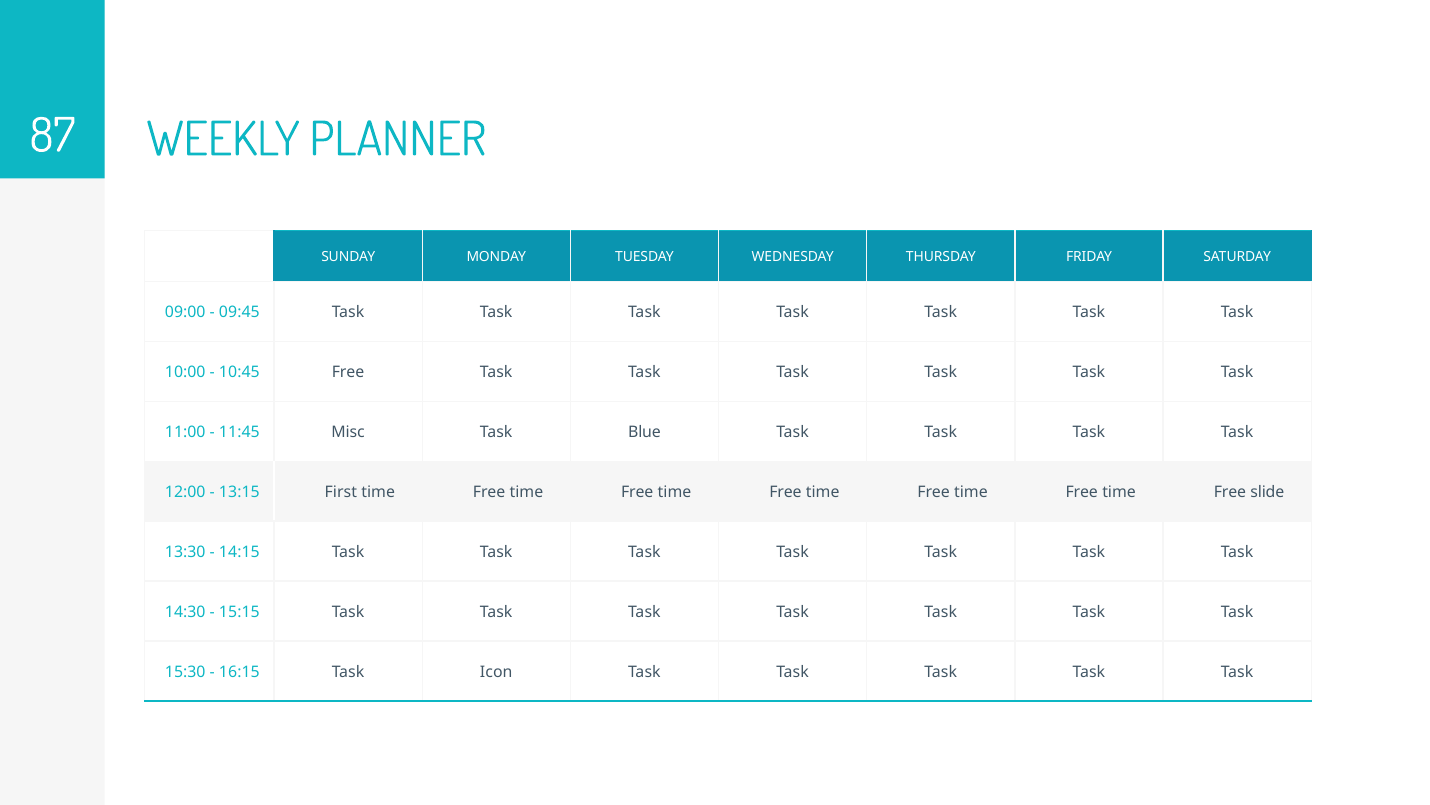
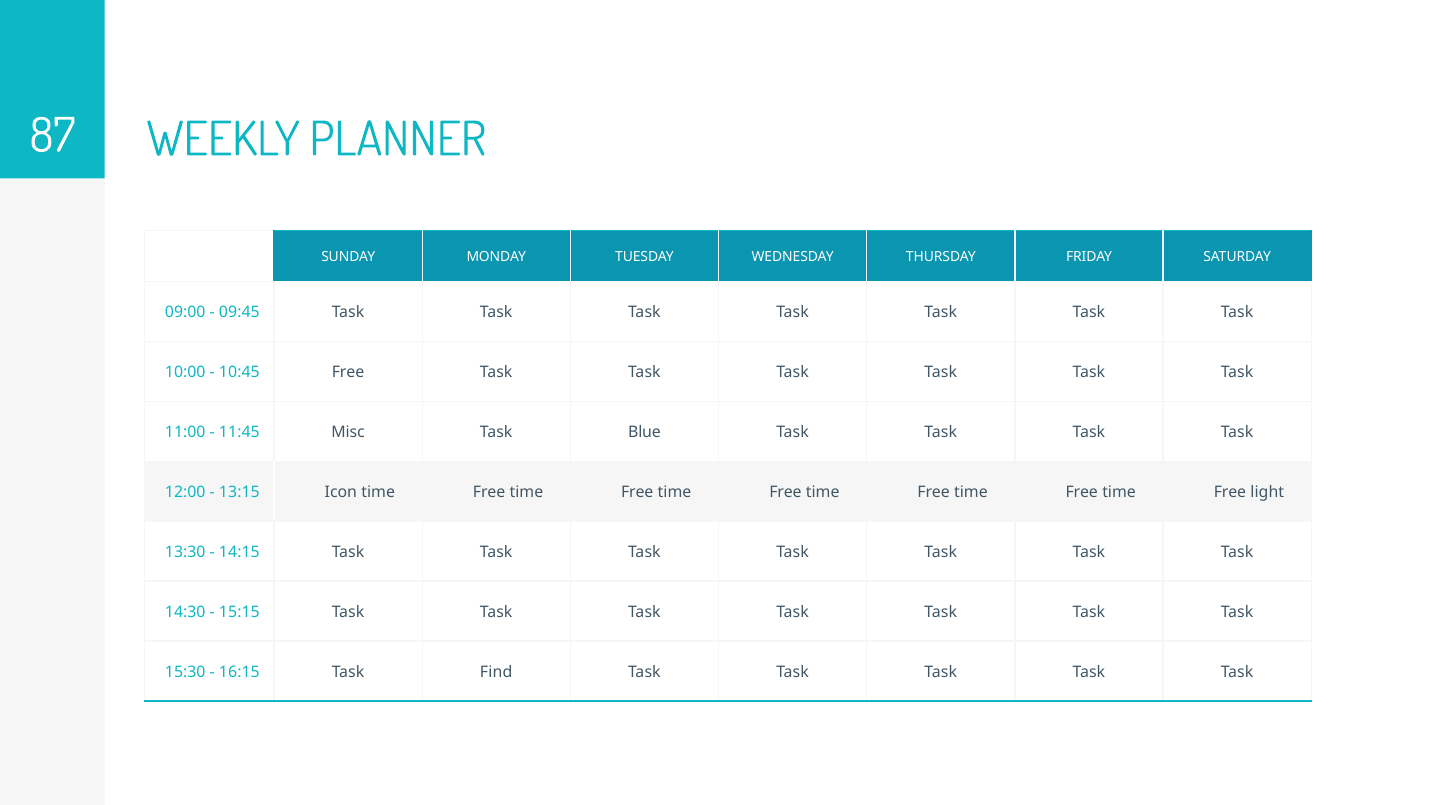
First: First -> Icon (341, 492)
slide: slide -> light (1267, 492)
Icon: Icon -> Find (496, 671)
